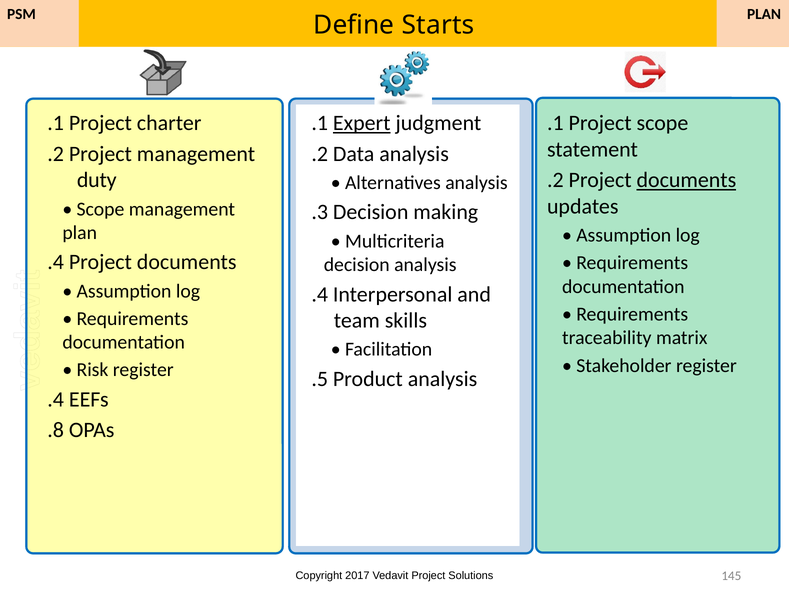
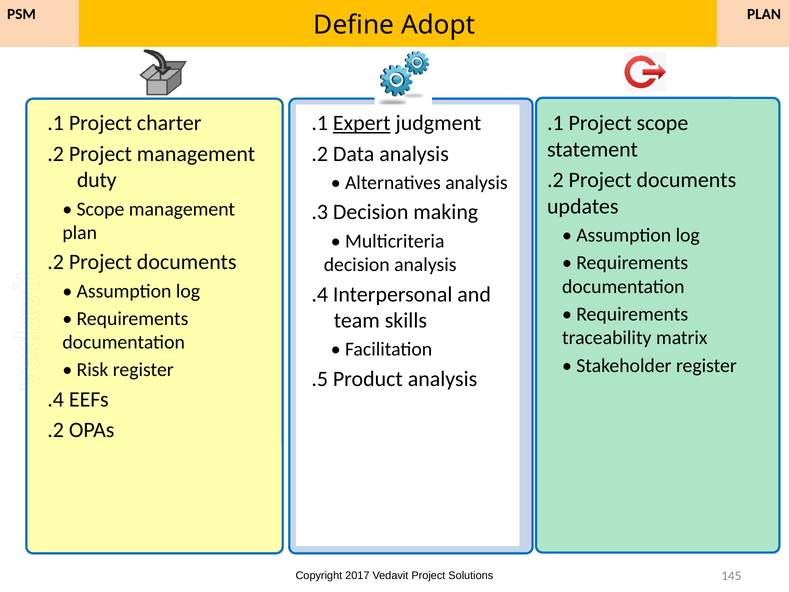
Starts: Starts -> Adopt (438, 25)
documents underline: present -> none (686, 180)
.4: .4 -> .2 (56, 262)
.8: .8 -> .2 (56, 430)
